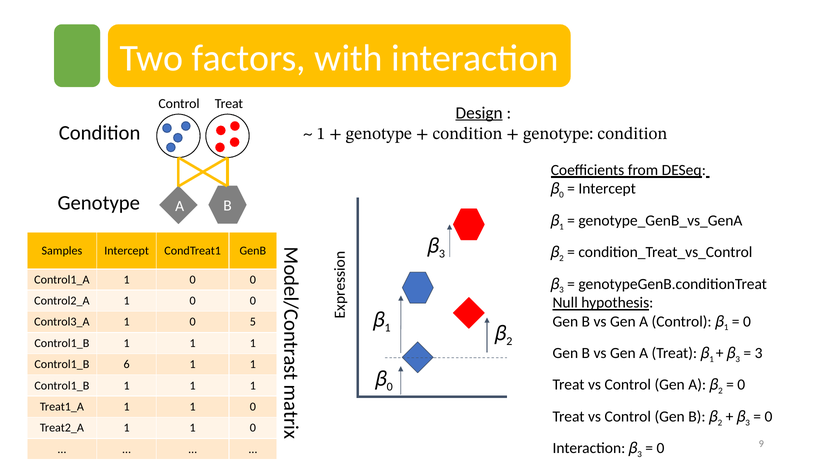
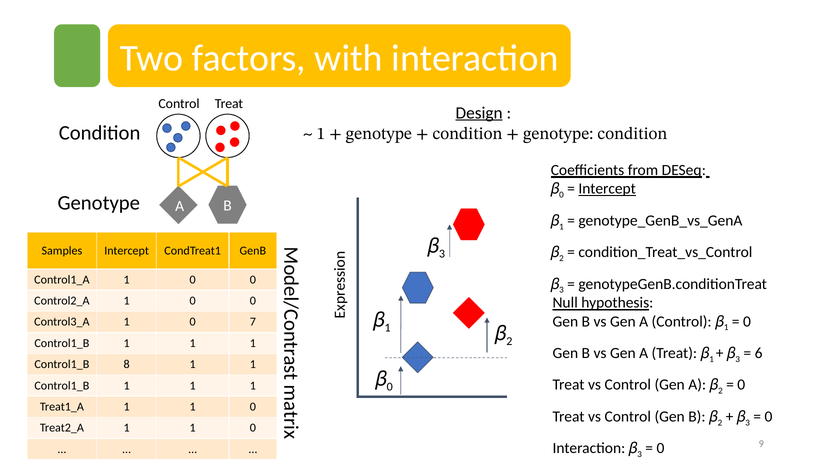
Intercept underline: none -> present (607, 189)
5: 5 -> 7 (253, 322)
3: 3 -> 6 (759, 353)
6: 6 -> 8 (127, 365)
